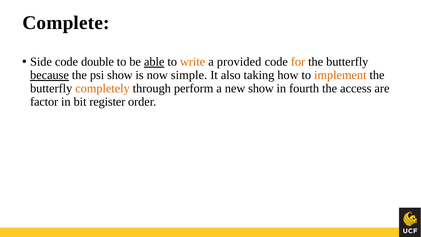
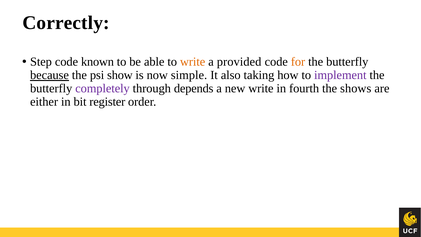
Complete: Complete -> Correctly (66, 23)
Side: Side -> Step (41, 62)
double: double -> known (97, 62)
able underline: present -> none (154, 62)
implement colour: orange -> purple (340, 75)
completely colour: orange -> purple (103, 88)
perform: perform -> depends (194, 88)
new show: show -> write (261, 88)
access: access -> shows (356, 88)
factor: factor -> either (44, 102)
